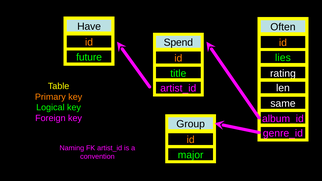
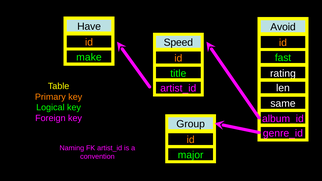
Often: Often -> Avoid (283, 27)
Spend: Spend -> Speed (178, 42)
future: future -> make (89, 57)
lies: lies -> fast (283, 58)
